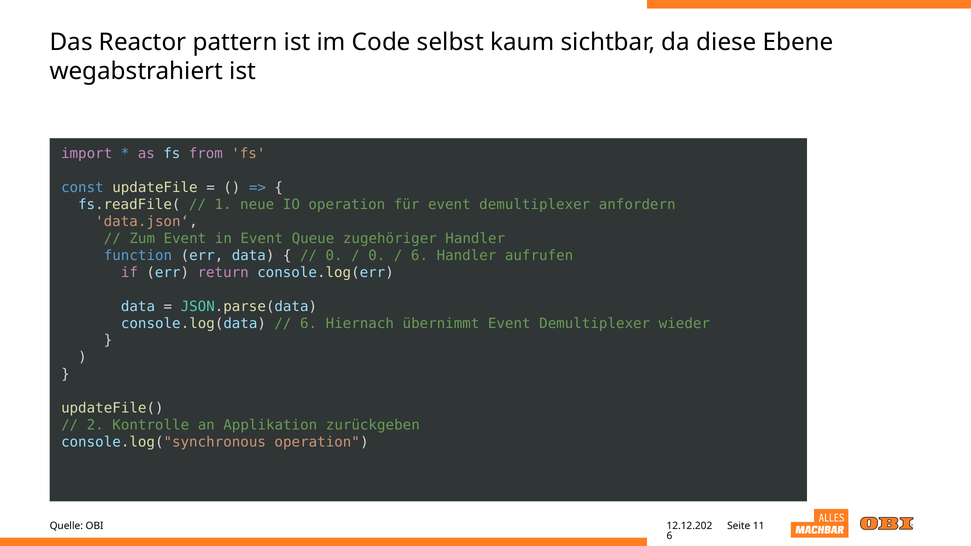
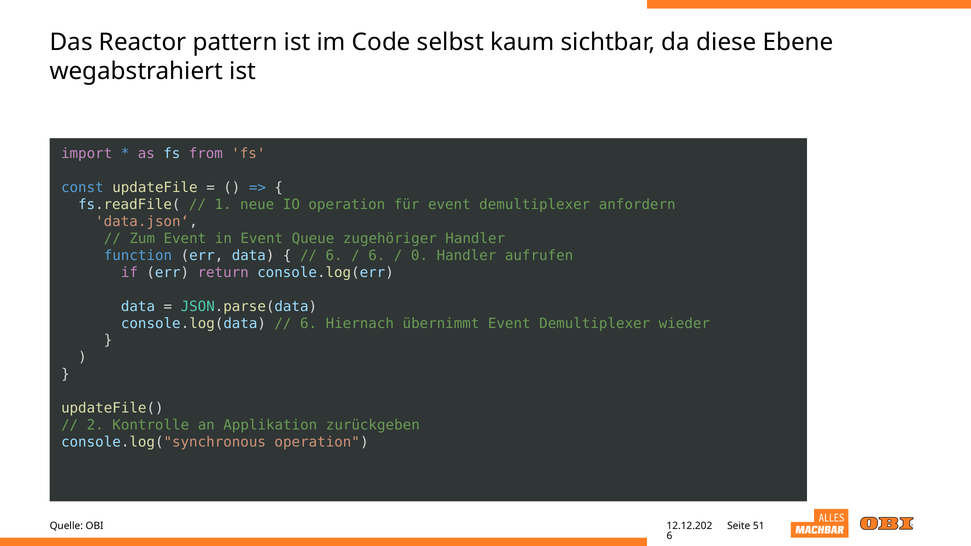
0: 0 -> 6 (334, 255)
0: 0 -> 6 (377, 255)
6: 6 -> 0 (420, 255)
11: 11 -> 51 (759, 526)
